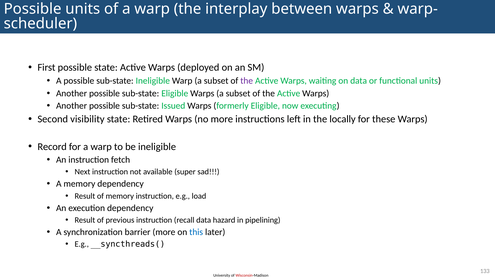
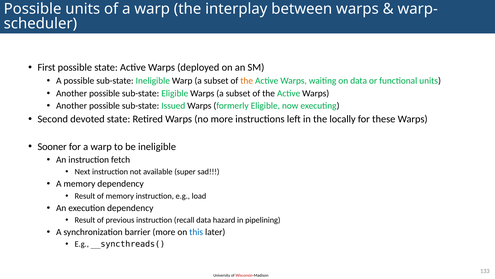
the colour: purple -> orange (247, 81)
visibility: visibility -> devoted (87, 119)
Record: Record -> Sooner (52, 146)
